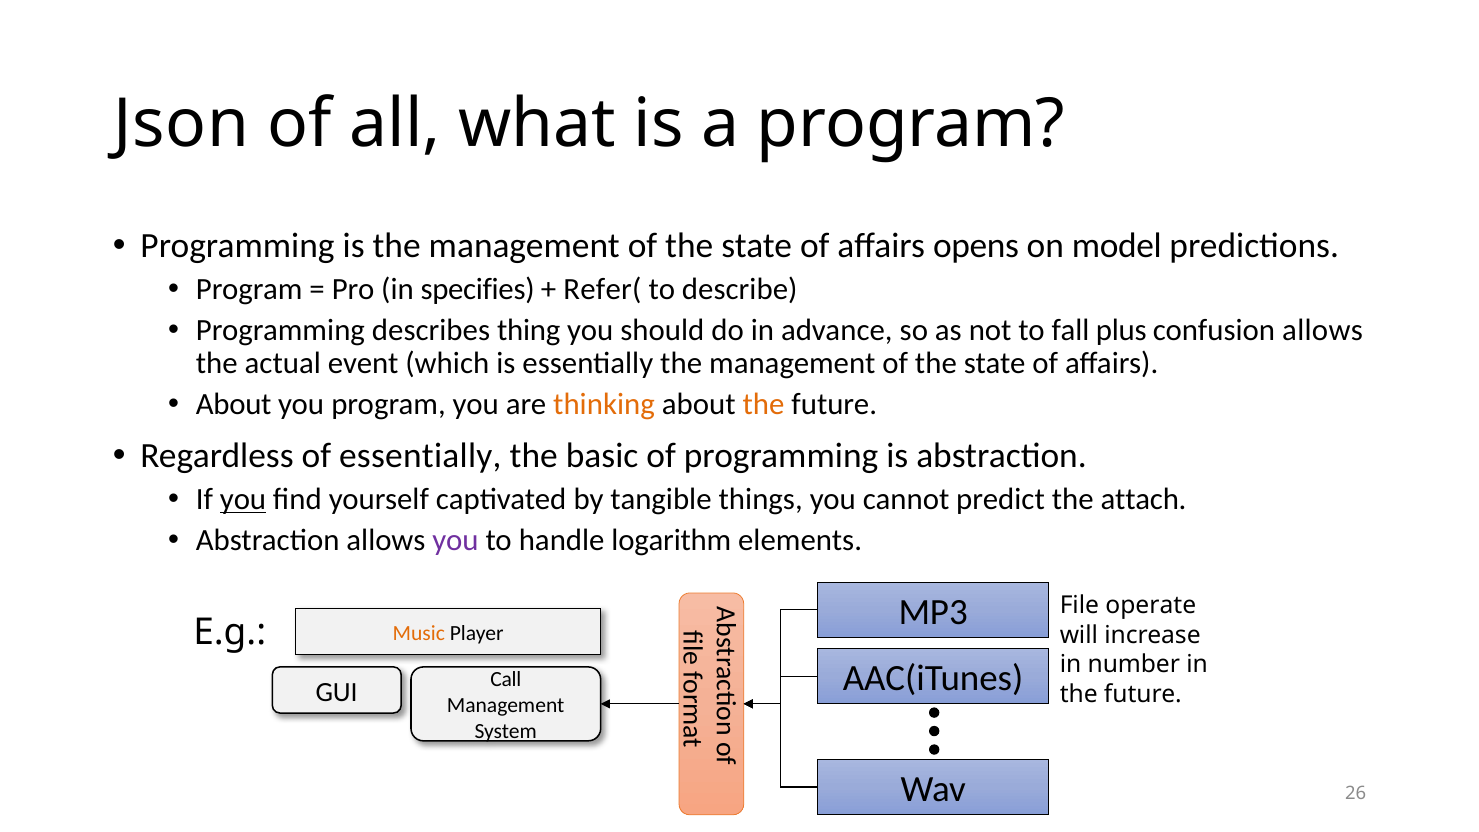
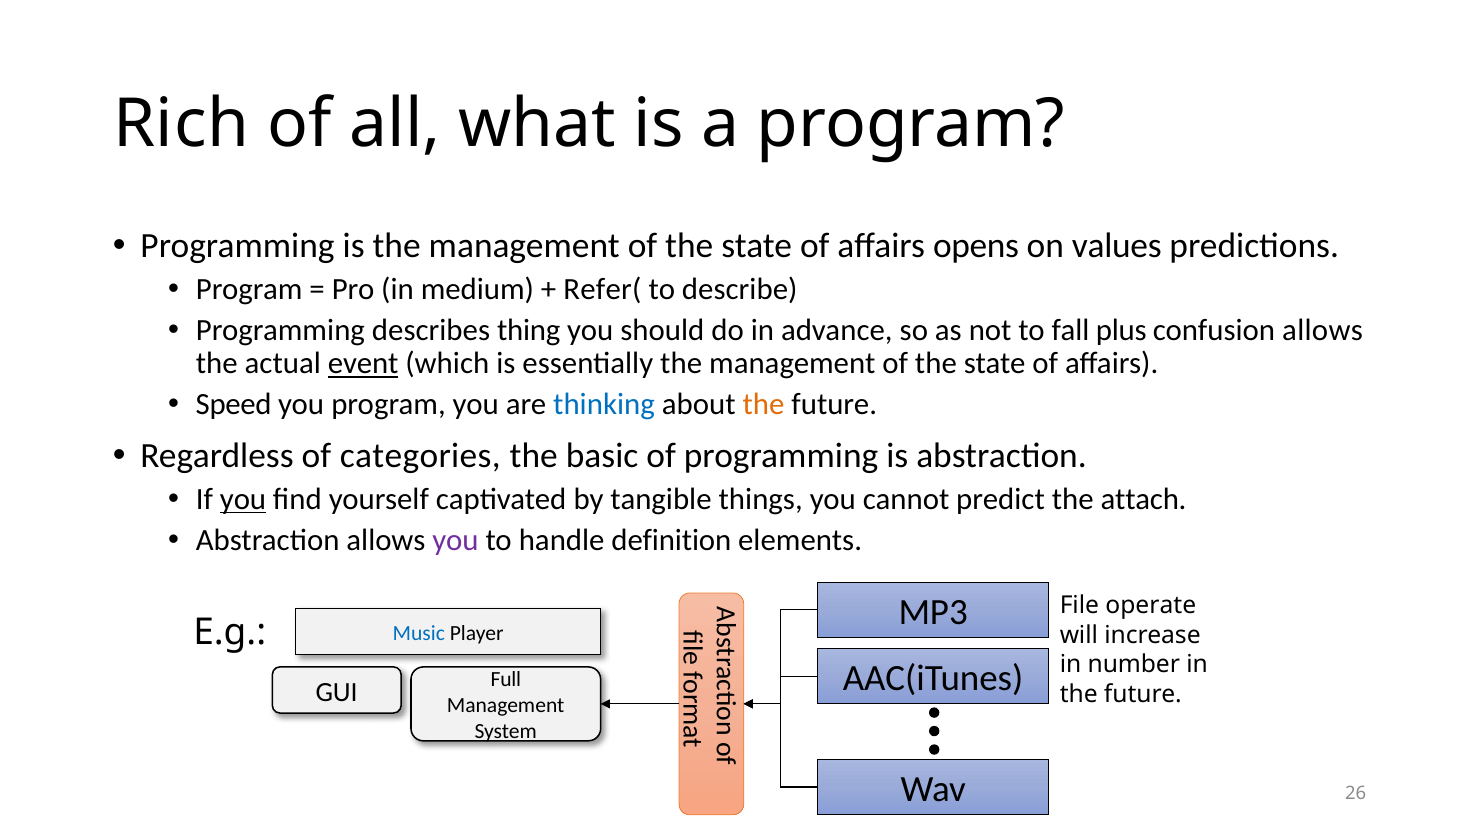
Json: Json -> Rich (181, 124)
model: model -> values (1117, 246)
specifies: specifies -> medium (477, 289)
event underline: none -> present (363, 364)
About: About -> Speed (234, 405)
thinking colour: orange -> blue (604, 405)
of essentially: essentially -> categories (420, 456)
logarithm: logarithm -> definition (671, 540)
Music colour: orange -> blue (419, 633)
Call: Call -> Full (506, 679)
